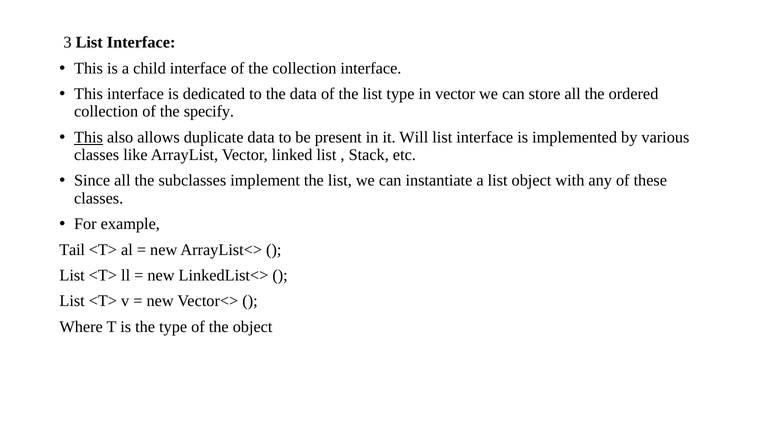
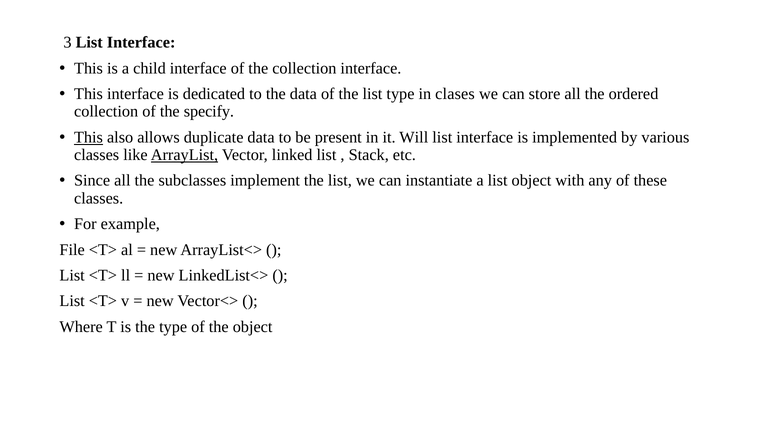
in vector: vector -> clases (455, 94)
ArrayList underline: none -> present (184, 155)
Tail: Tail -> File (72, 249)
